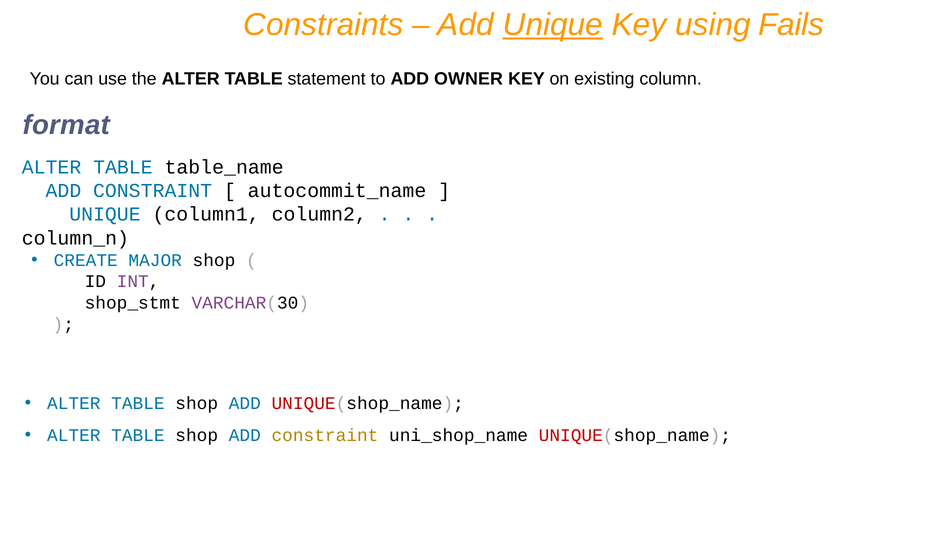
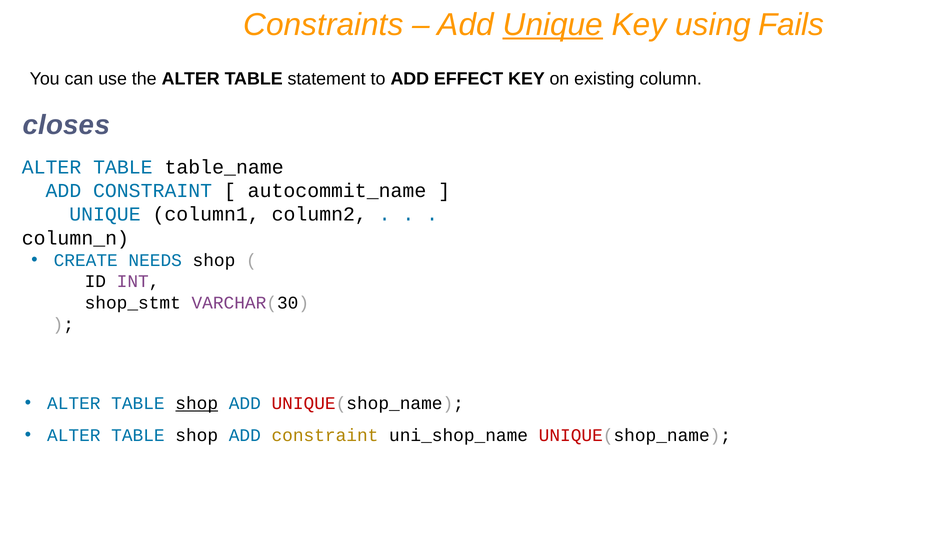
OWNER: OWNER -> EFFECT (469, 79)
format: format -> closes (66, 125)
MAJOR: MAJOR -> NEEDS (155, 260)
shop underline: none -> present (197, 404)
